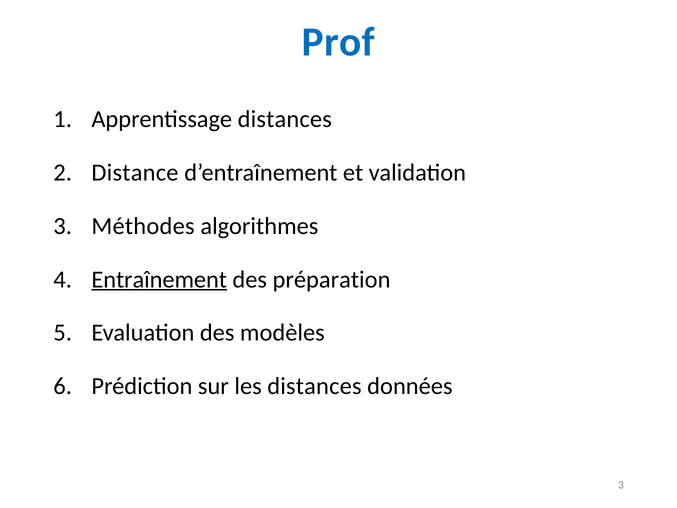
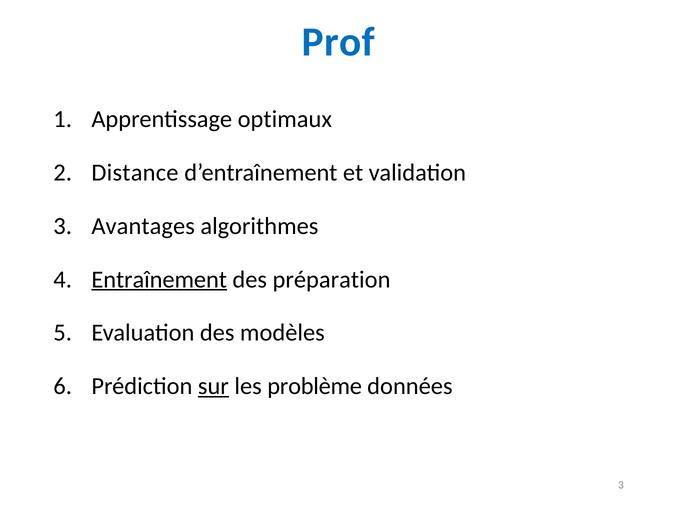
Apprentissage distances: distances -> optimaux (285, 119)
Méthodes: Méthodes -> Avantages (143, 226)
sur underline: none -> present (213, 386)
les distances: distances -> problème (315, 386)
